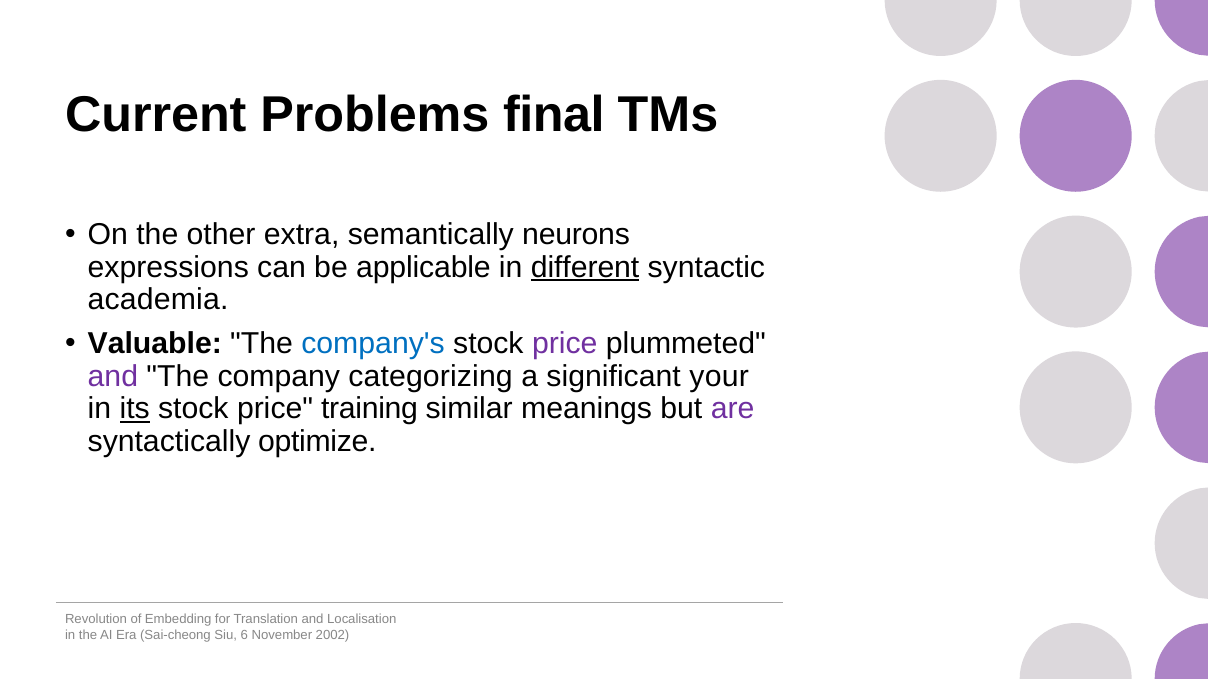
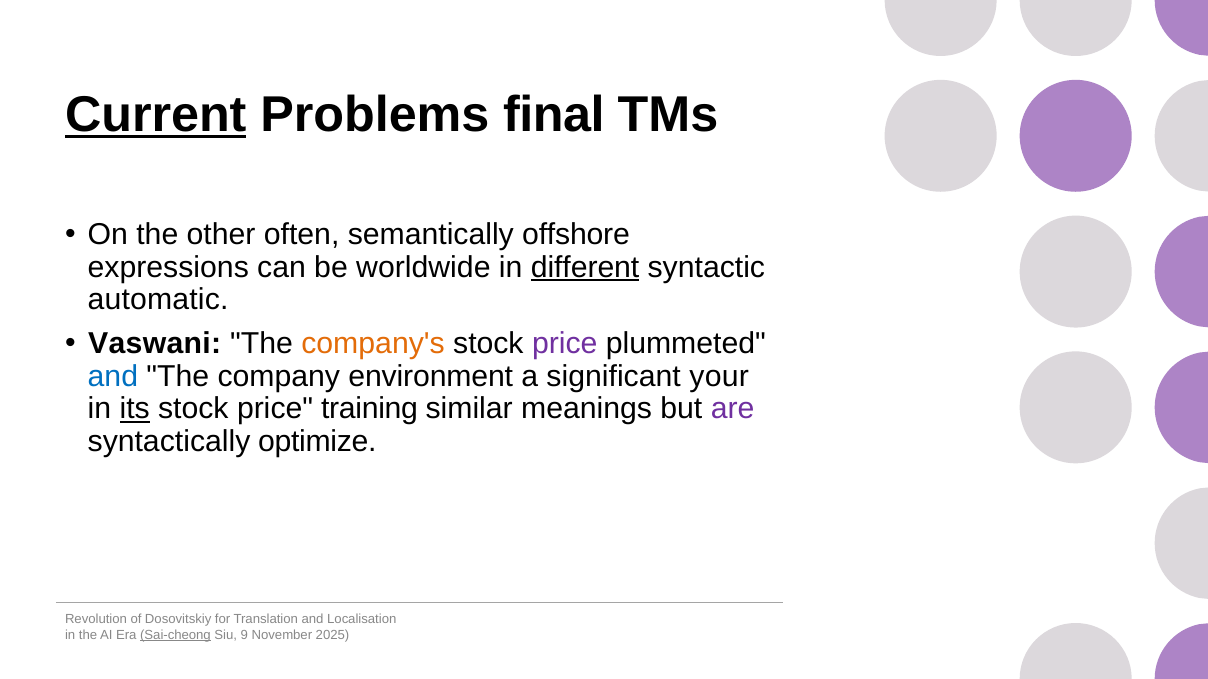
Current underline: none -> present (156, 115)
extra: extra -> often (302, 235)
neurons: neurons -> offshore (576, 235)
applicable: applicable -> worldwide (423, 267)
academia: academia -> automatic (158, 300)
Valuable: Valuable -> Vaswani (155, 344)
company's colour: blue -> orange (373, 344)
and colour: purple -> blue (113, 376)
categorizing: categorizing -> environment (431, 376)
Embedding: Embedding -> Dosovitskiy (178, 620)
Sai-cheong underline: none -> present (175, 635)
6: 6 -> 9 (244, 635)
2002: 2002 -> 2025 (333, 635)
